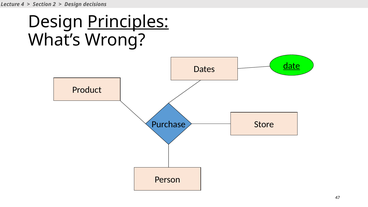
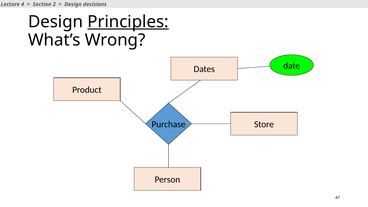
date underline: present -> none (292, 66)
